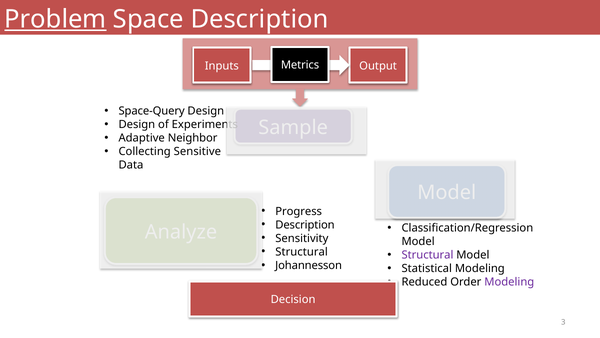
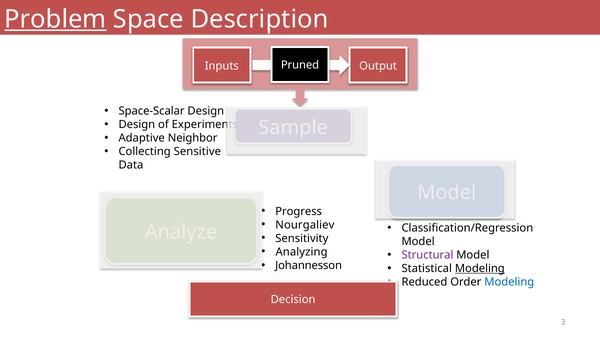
Metrics: Metrics -> Pruned (300, 65)
Space-Query: Space-Query -> Space-Scalar (152, 111)
Description: Description -> Nourgaliev (305, 224)
Structural: Structural -> Analyzing (302, 251)
Modeling underline: none -> present (480, 268)
Modeling colour: purple -> blue (509, 282)
